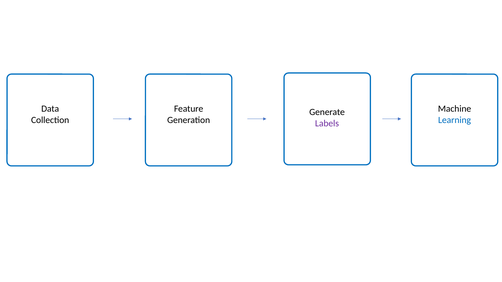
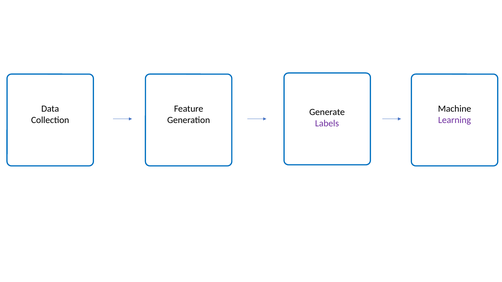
Learning colour: blue -> purple (455, 120)
